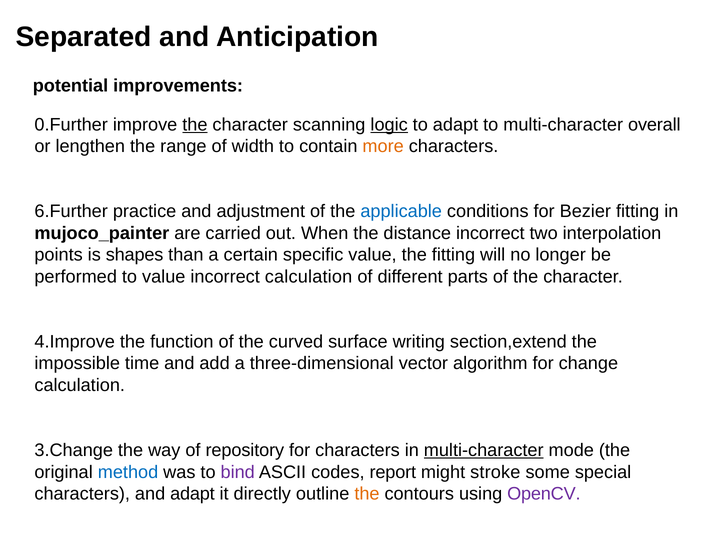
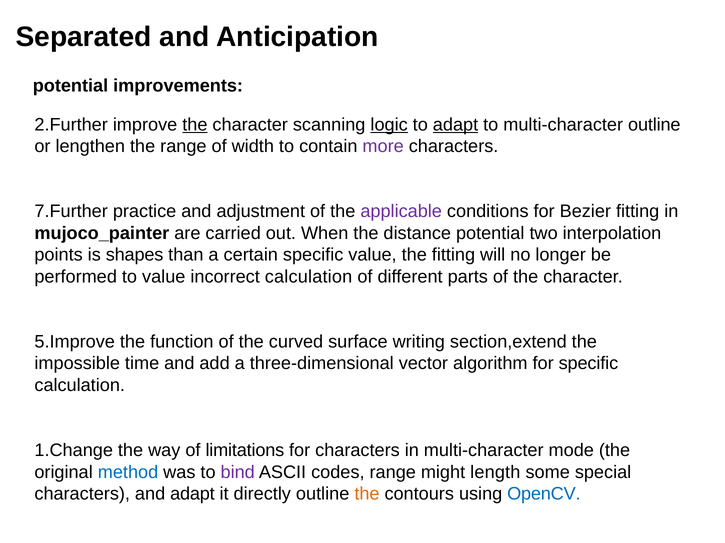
0.Further: 0.Further -> 2.Further (71, 125)
adapt underline: none -> present (456, 125)
multi-character overall: overall -> outline (654, 125)
more colour: orange -> purple (383, 146)
6.Further: 6.Further -> 7.Further (71, 212)
applicable colour: blue -> purple (401, 212)
distance incorrect: incorrect -> potential (490, 233)
4.Improve: 4.Improve -> 5.Improve (75, 342)
for change: change -> specific (588, 364)
3.Change: 3.Change -> 1.Change (74, 451)
repository: repository -> limitations (245, 451)
multi-character underline: present -> none (484, 451)
codes report: report -> range (393, 473)
stroke: stroke -> length (495, 473)
OpenCV colour: purple -> blue (544, 494)
